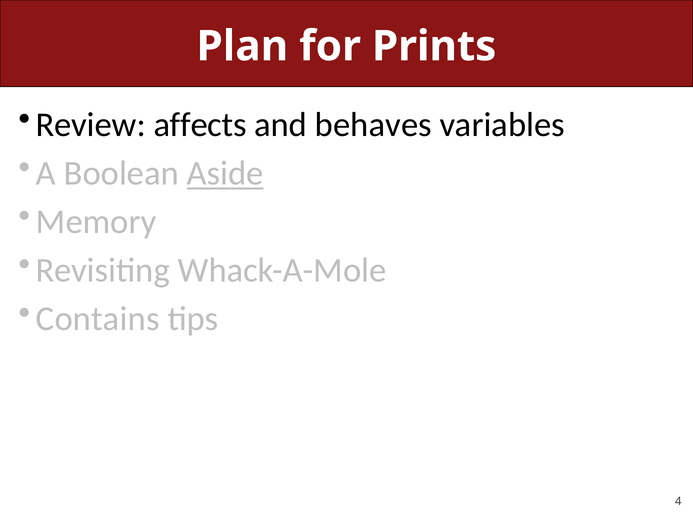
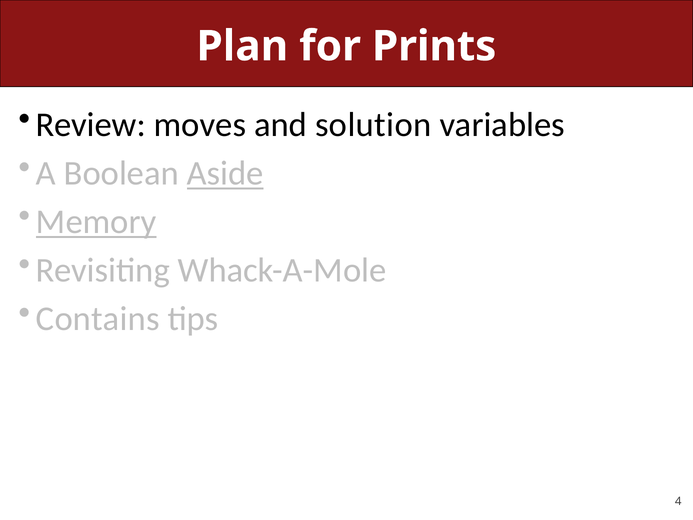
affects: affects -> moves (200, 125)
behaves: behaves -> solution (373, 125)
Memory underline: none -> present (96, 222)
